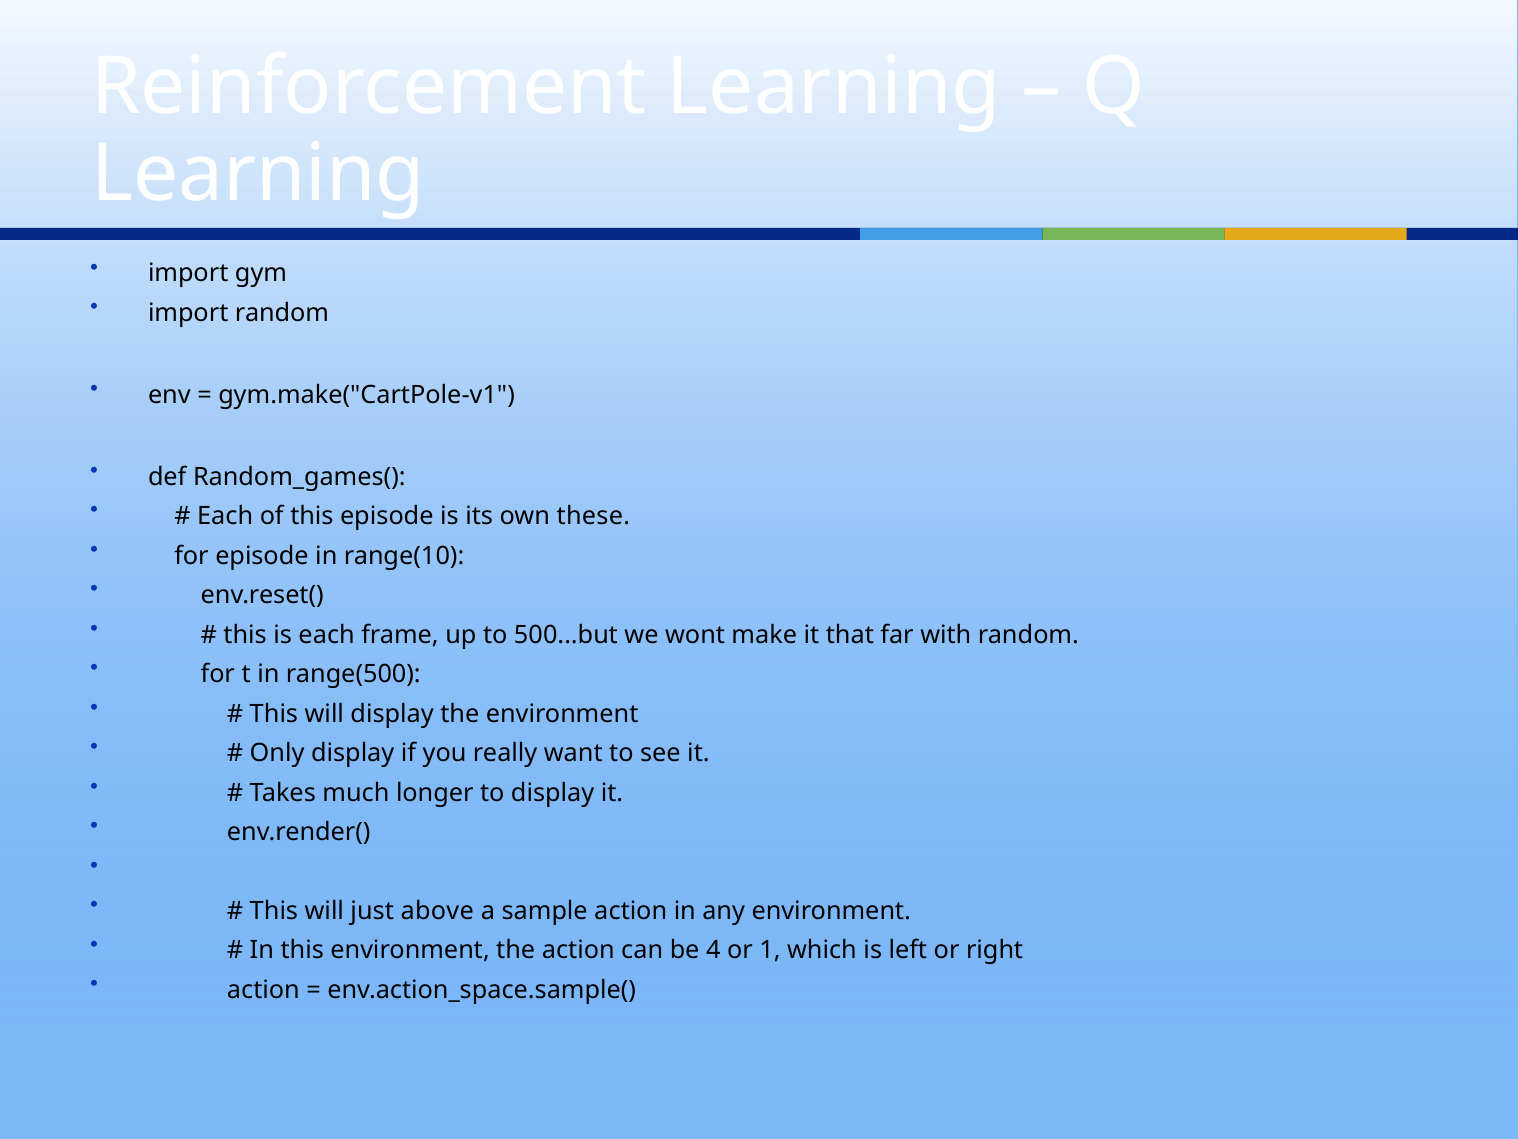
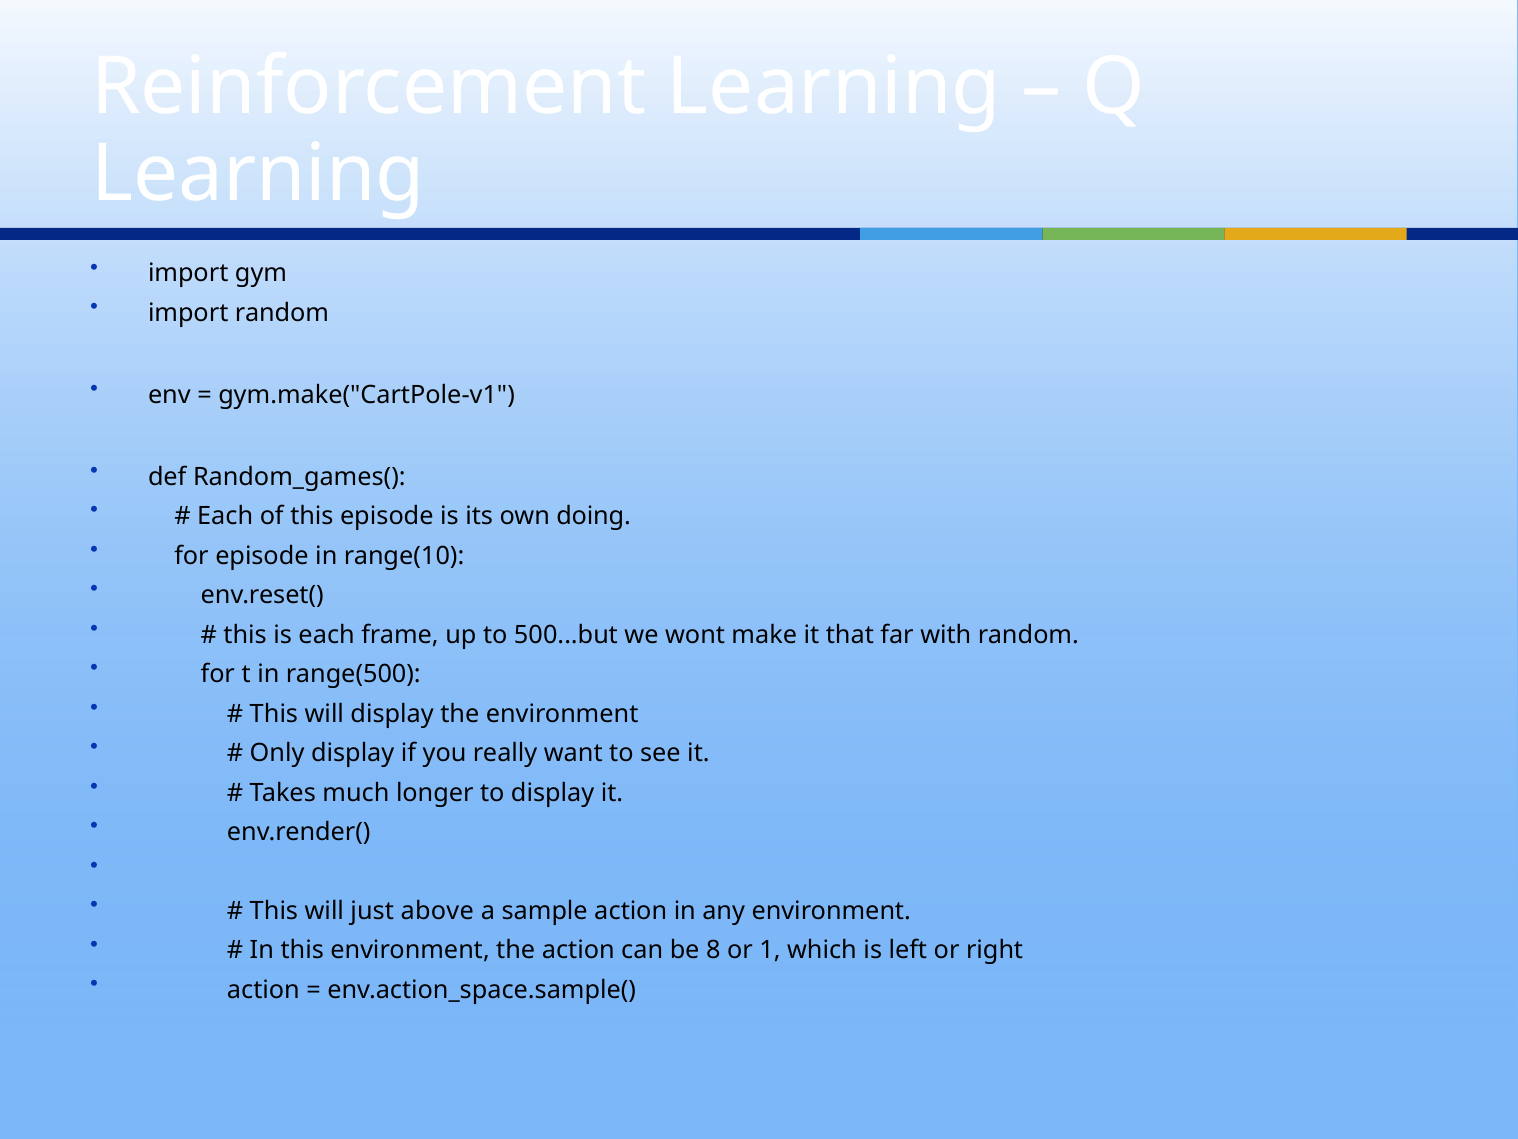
these: these -> doing (594, 516)
4: 4 -> 8 (713, 950)
